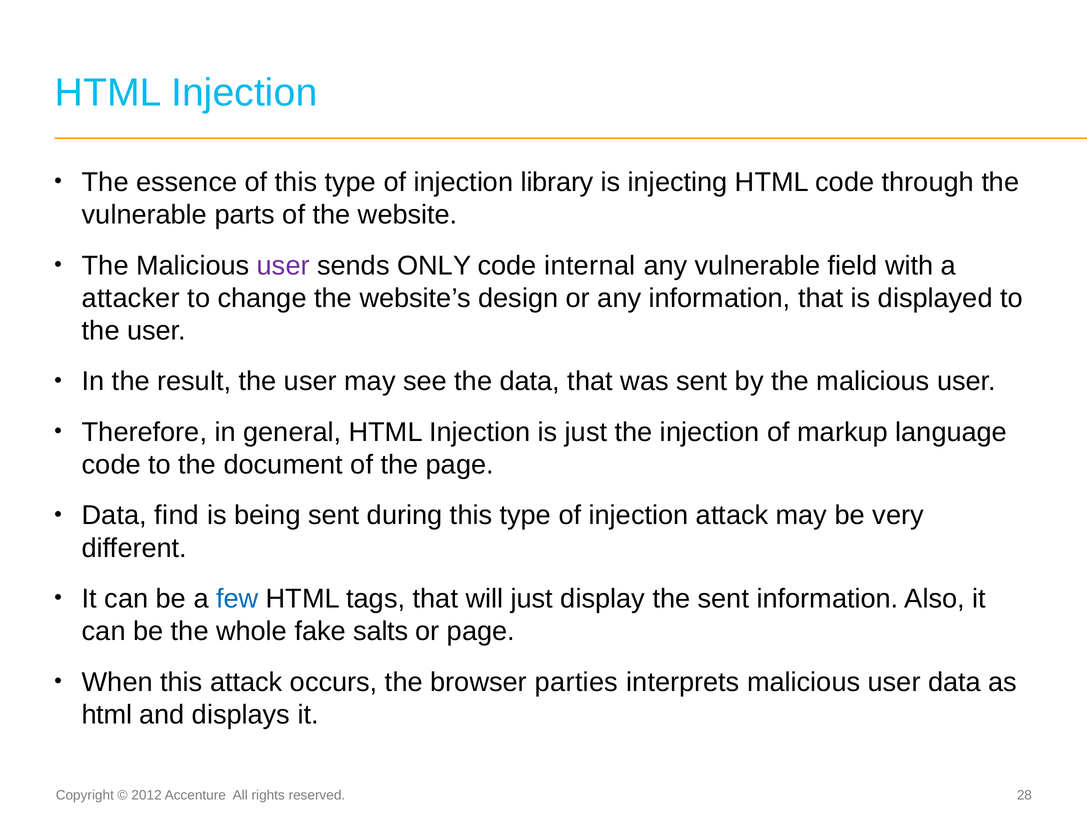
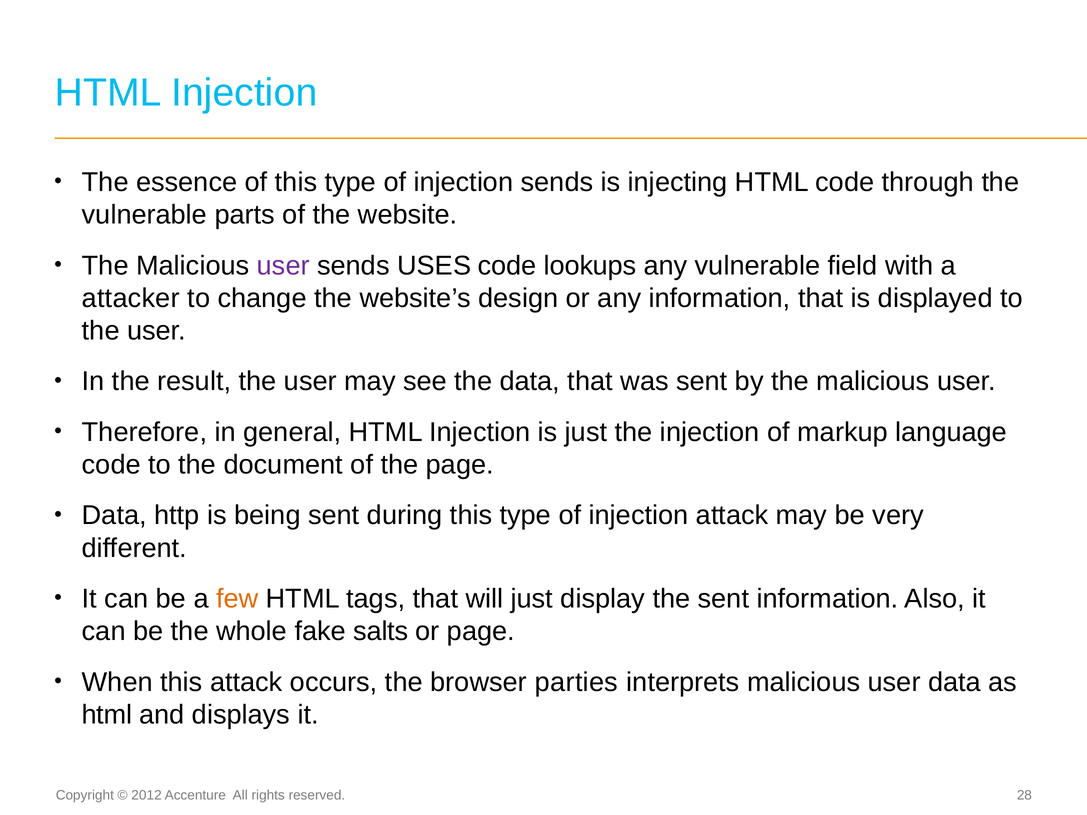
injection library: library -> sends (557, 182)
ONLY: ONLY -> USES (434, 266)
internal: internal -> lookups (590, 266)
find: find -> http (177, 516)
few colour: blue -> orange (237, 599)
